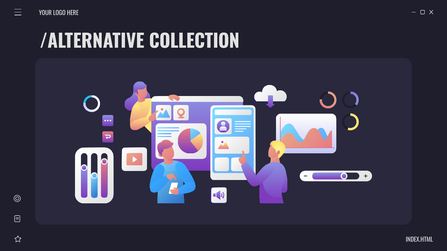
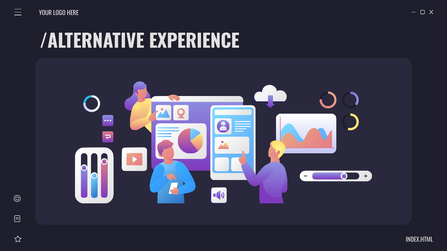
COLLECTION: COLLECTION -> EXPERIENCE (194, 42)
